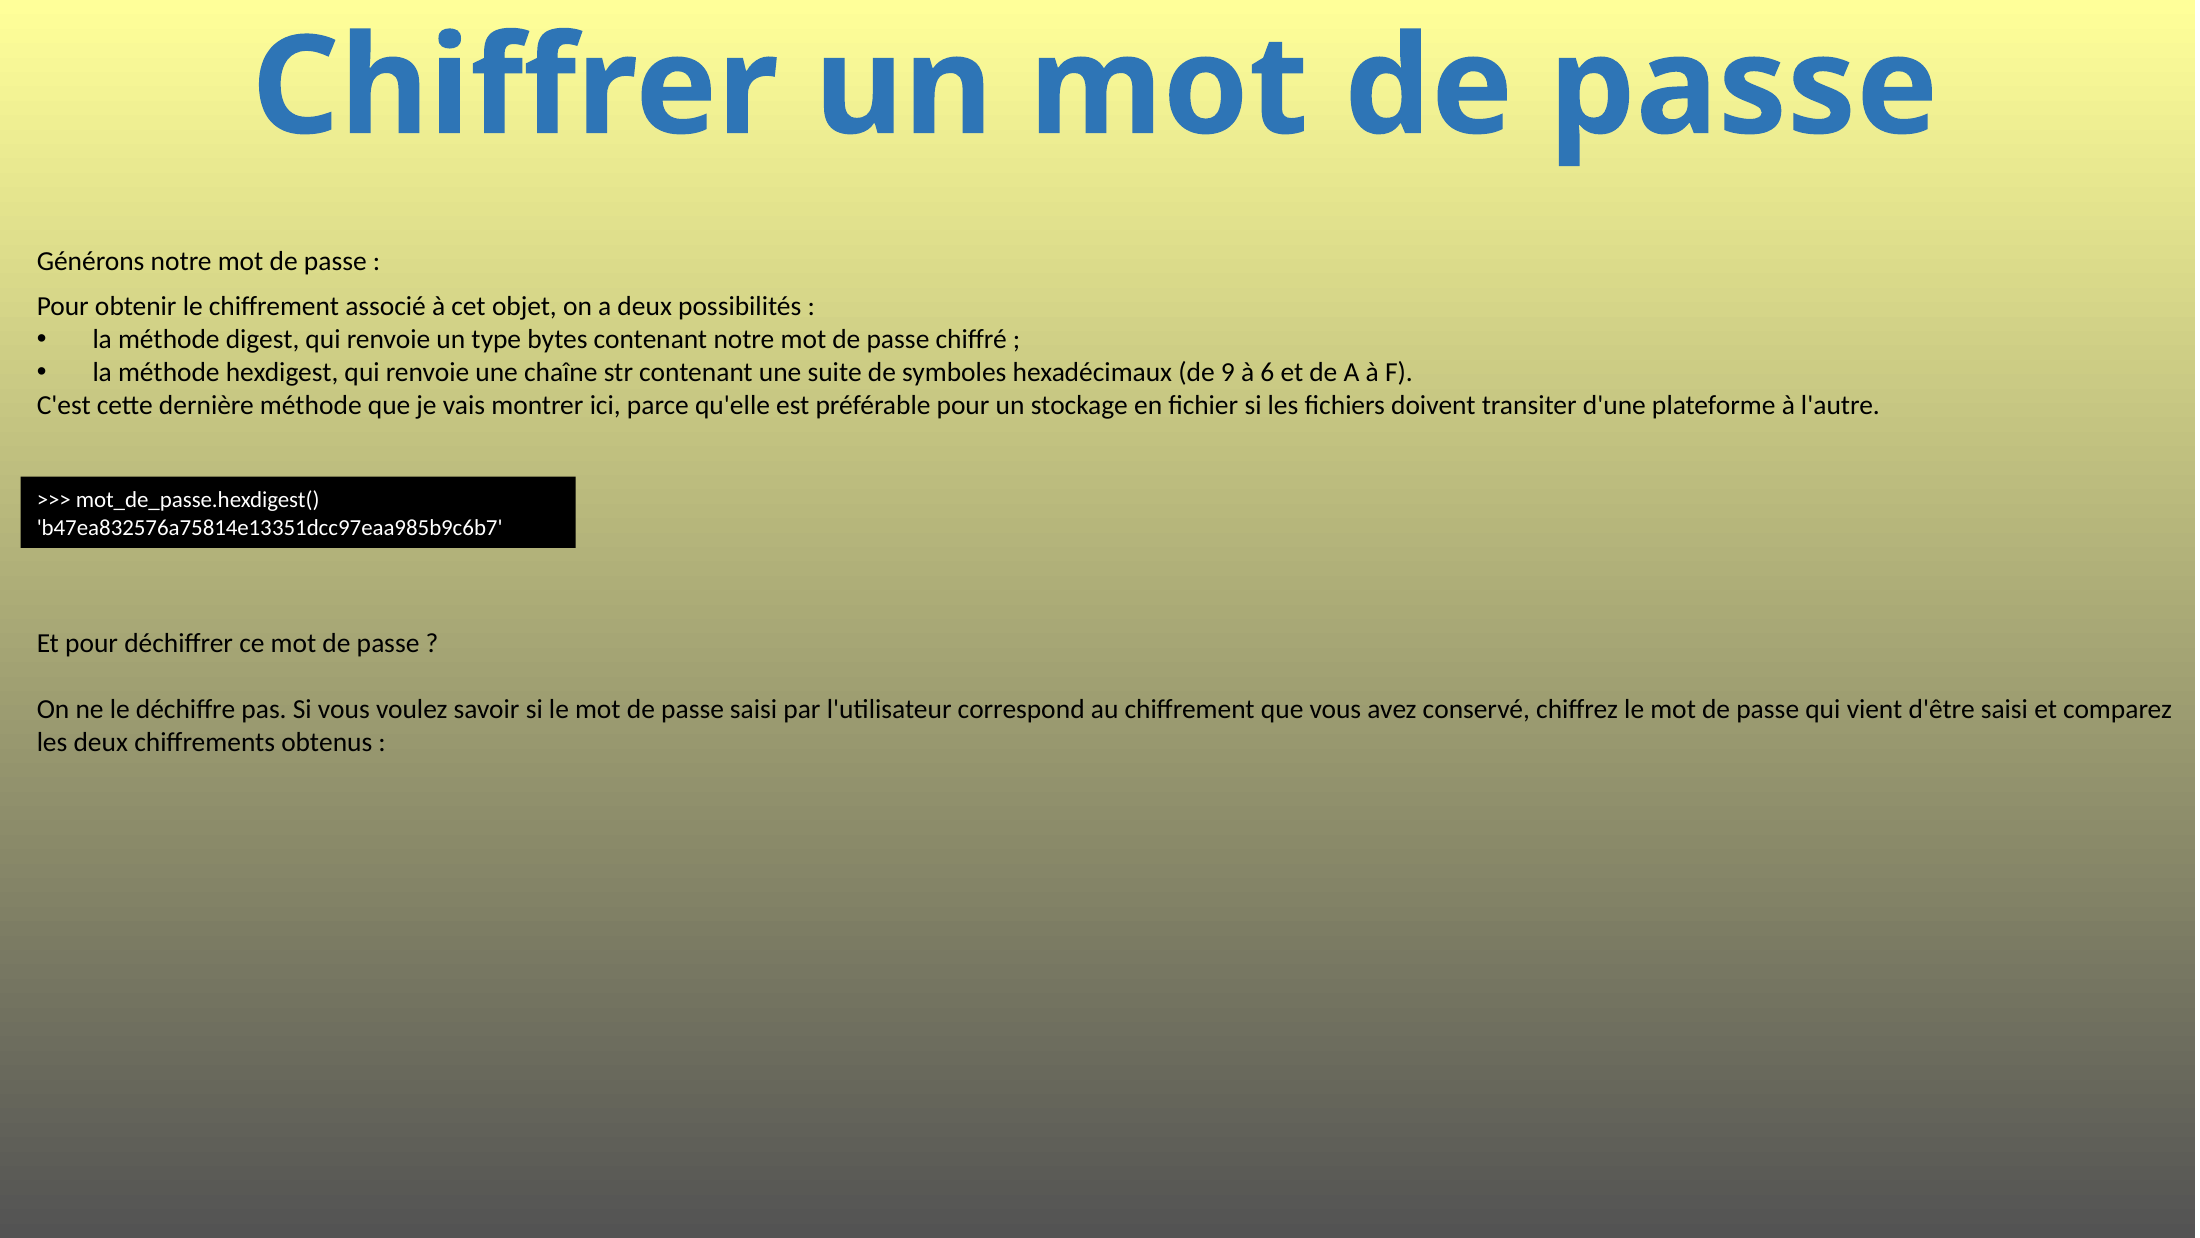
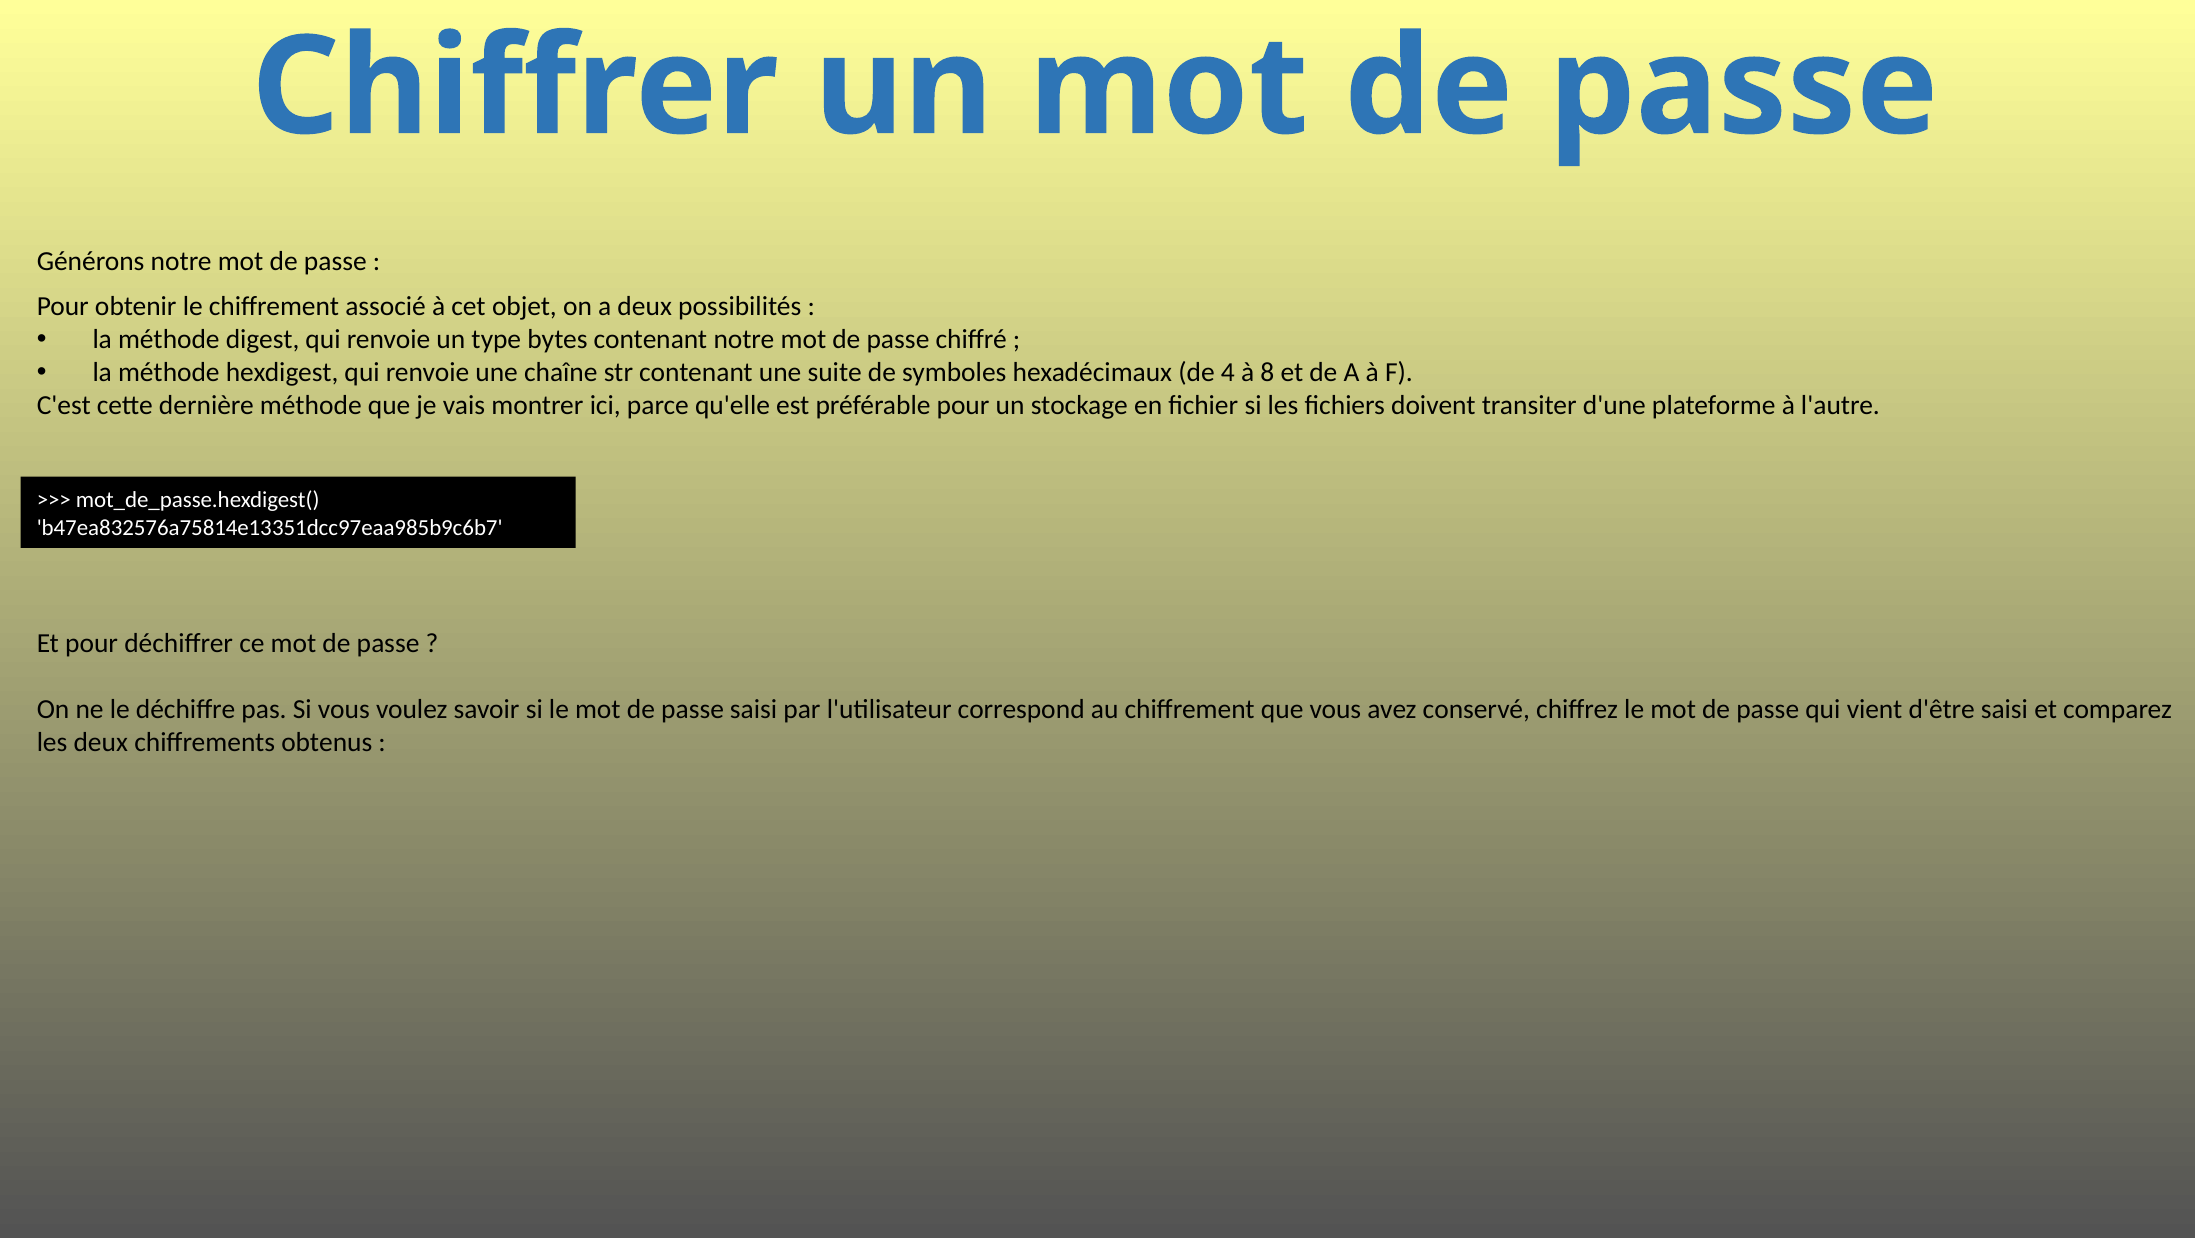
9: 9 -> 4 (1228, 372)
6: 6 -> 8 (1267, 372)
